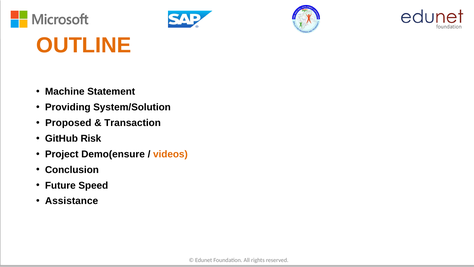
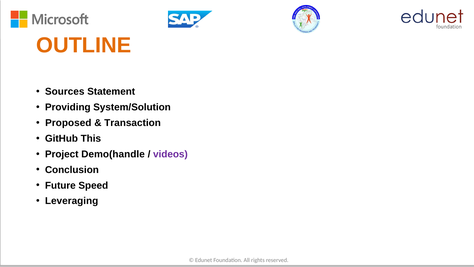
Machine: Machine -> Sources (65, 92)
Risk: Risk -> This (91, 138)
Demo(ensure: Demo(ensure -> Demo(handle (113, 154)
videos colour: orange -> purple (170, 154)
Assistance: Assistance -> Leveraging (72, 201)
